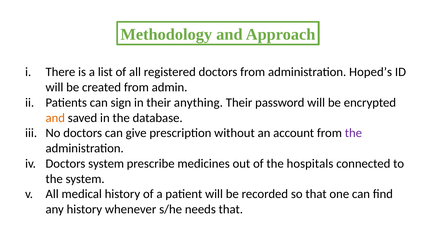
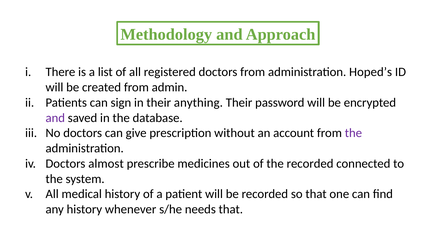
and colour: orange -> purple (55, 118)
Doctors system: system -> almost (106, 164)
the hospitals: hospitals -> recorded (310, 164)
